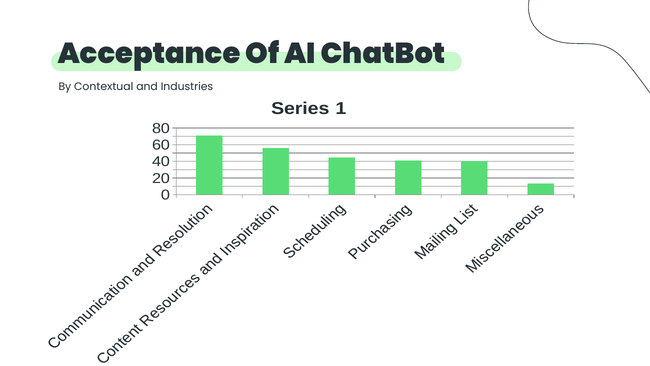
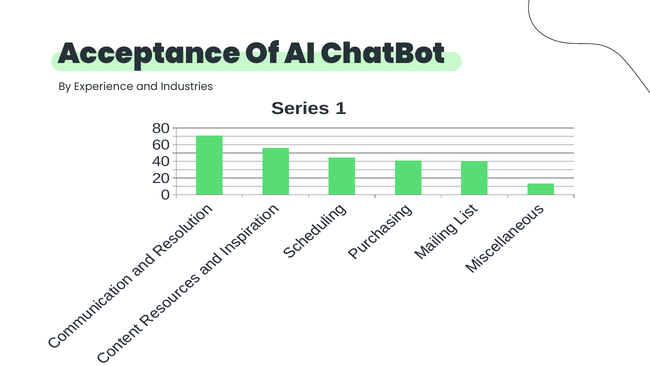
Contextual: Contextual -> Experience (104, 86)
